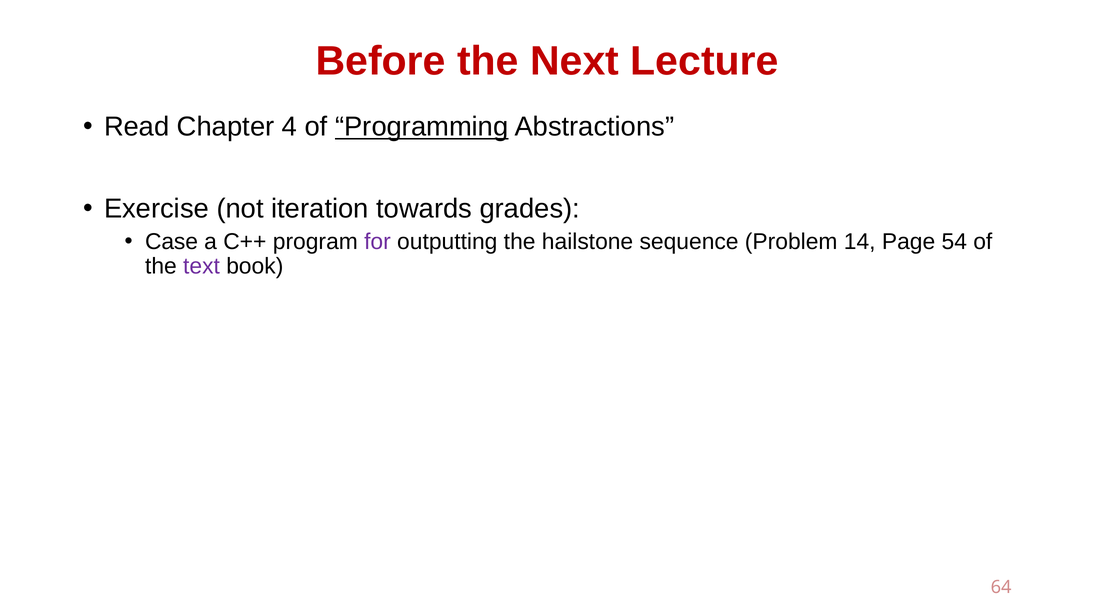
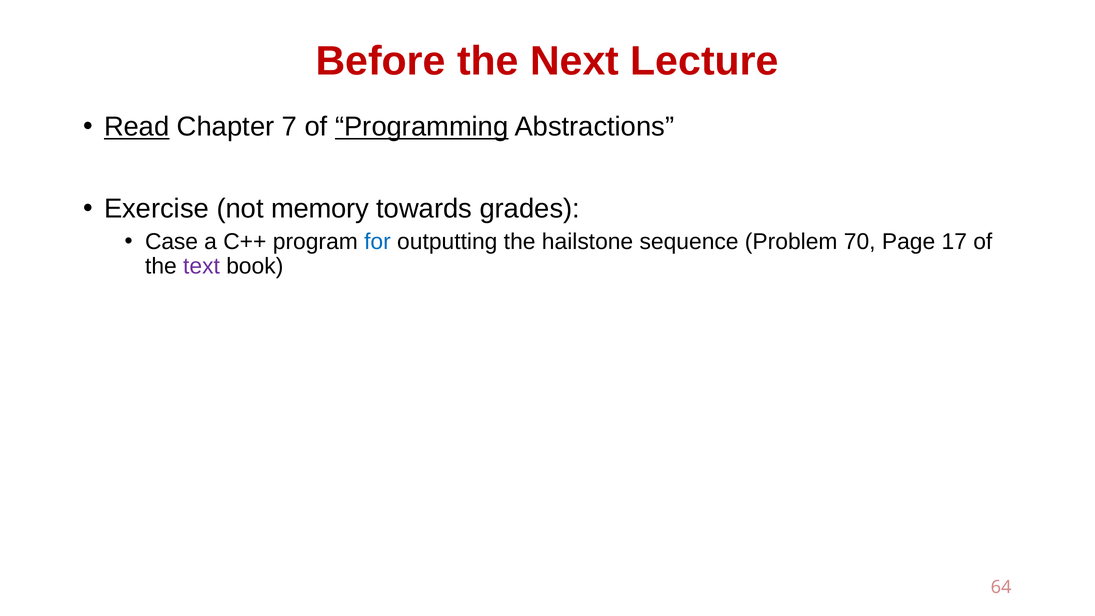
Read underline: none -> present (137, 127)
4: 4 -> 7 (289, 127)
iteration: iteration -> memory (320, 209)
for colour: purple -> blue (377, 242)
14: 14 -> 70 (860, 242)
54: 54 -> 17 (954, 242)
